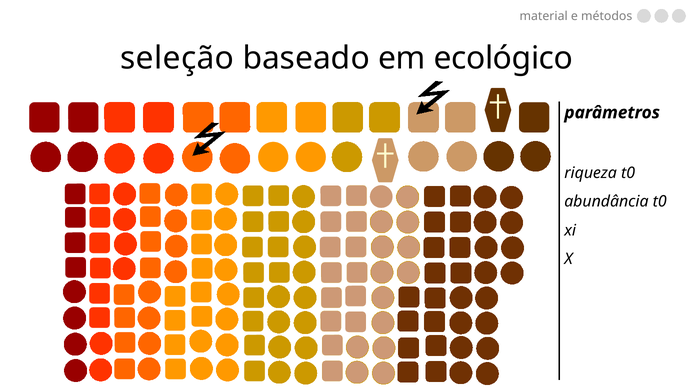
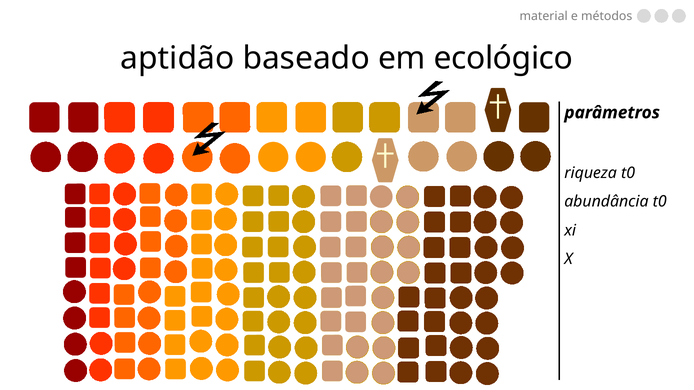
seleção: seleção -> aptidão (177, 58)
